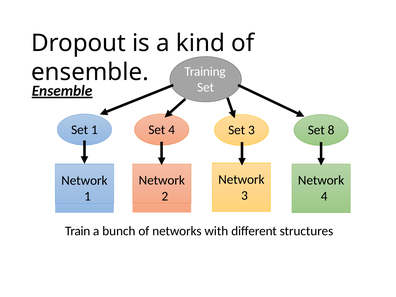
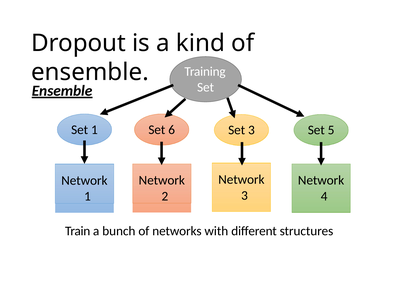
Set 4: 4 -> 6 (172, 130)
8: 8 -> 5 (331, 130)
